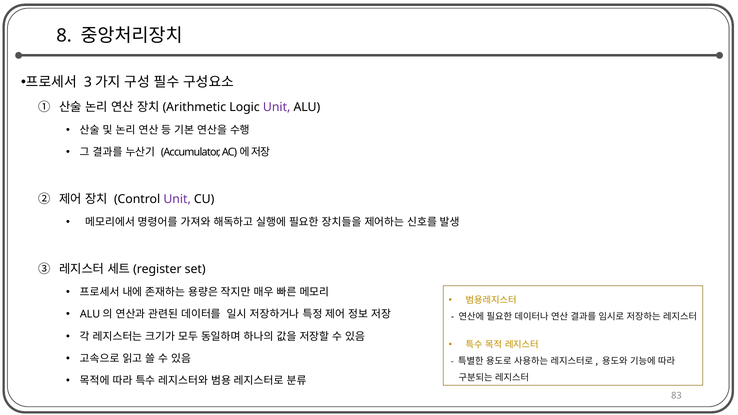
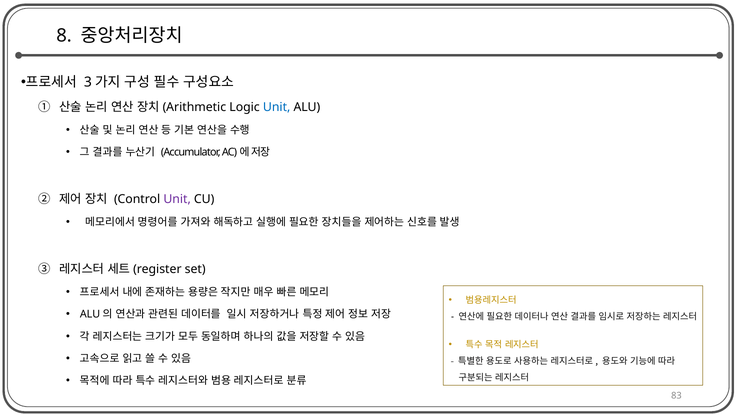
Unit colour: purple -> blue (277, 107)
